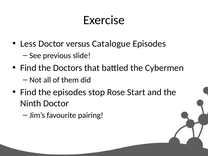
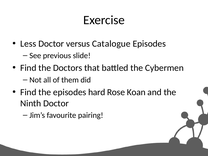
stop: stop -> hard (97, 92)
Start: Start -> Koan (136, 92)
